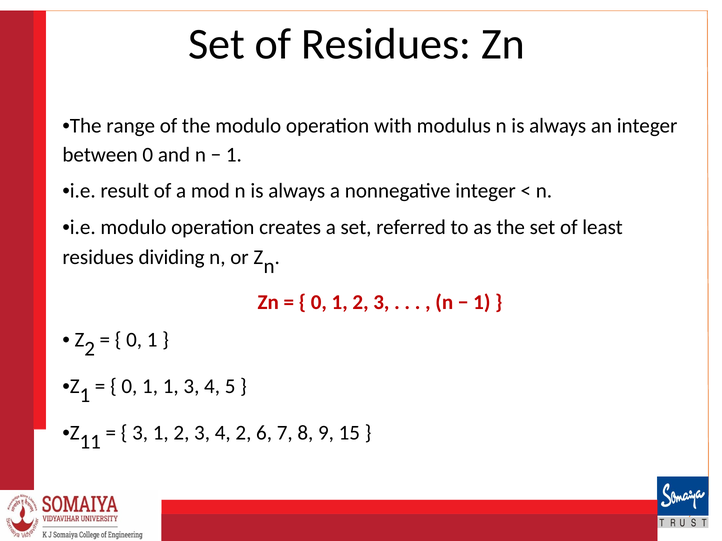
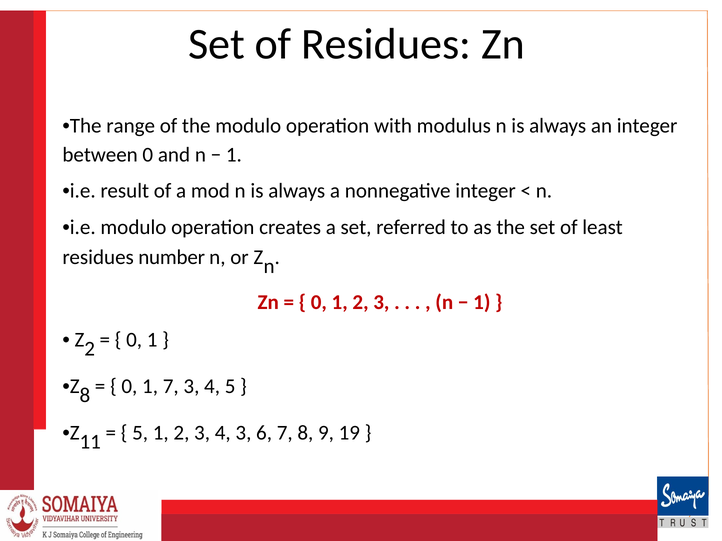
dividing: dividing -> number (172, 258)
1: 1 -> 8 (85, 396)
1 1: 1 -> 7 (171, 387)
3: 3 -> 5 (140, 433)
4 2: 2 -> 3 (243, 433)
15: 15 -> 19 (349, 433)
